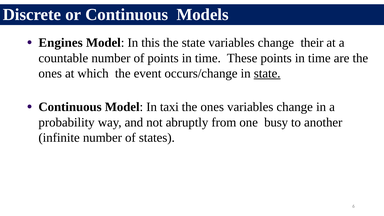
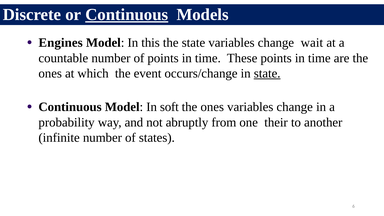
Continuous underline: none -> present (127, 15)
their: their -> wait (312, 43)
taxi: taxi -> soft (169, 107)
busy: busy -> their (276, 122)
